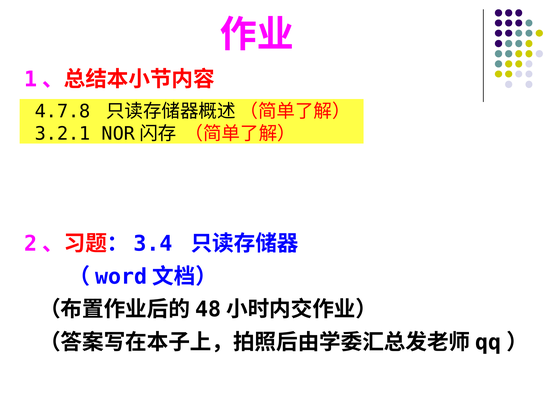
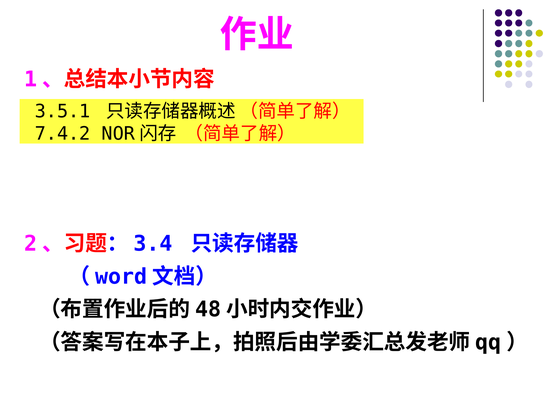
4.7.8: 4.7.8 -> 3.5.1 (63, 111)
3.2.1: 3.2.1 -> 7.4.2 (63, 133)
